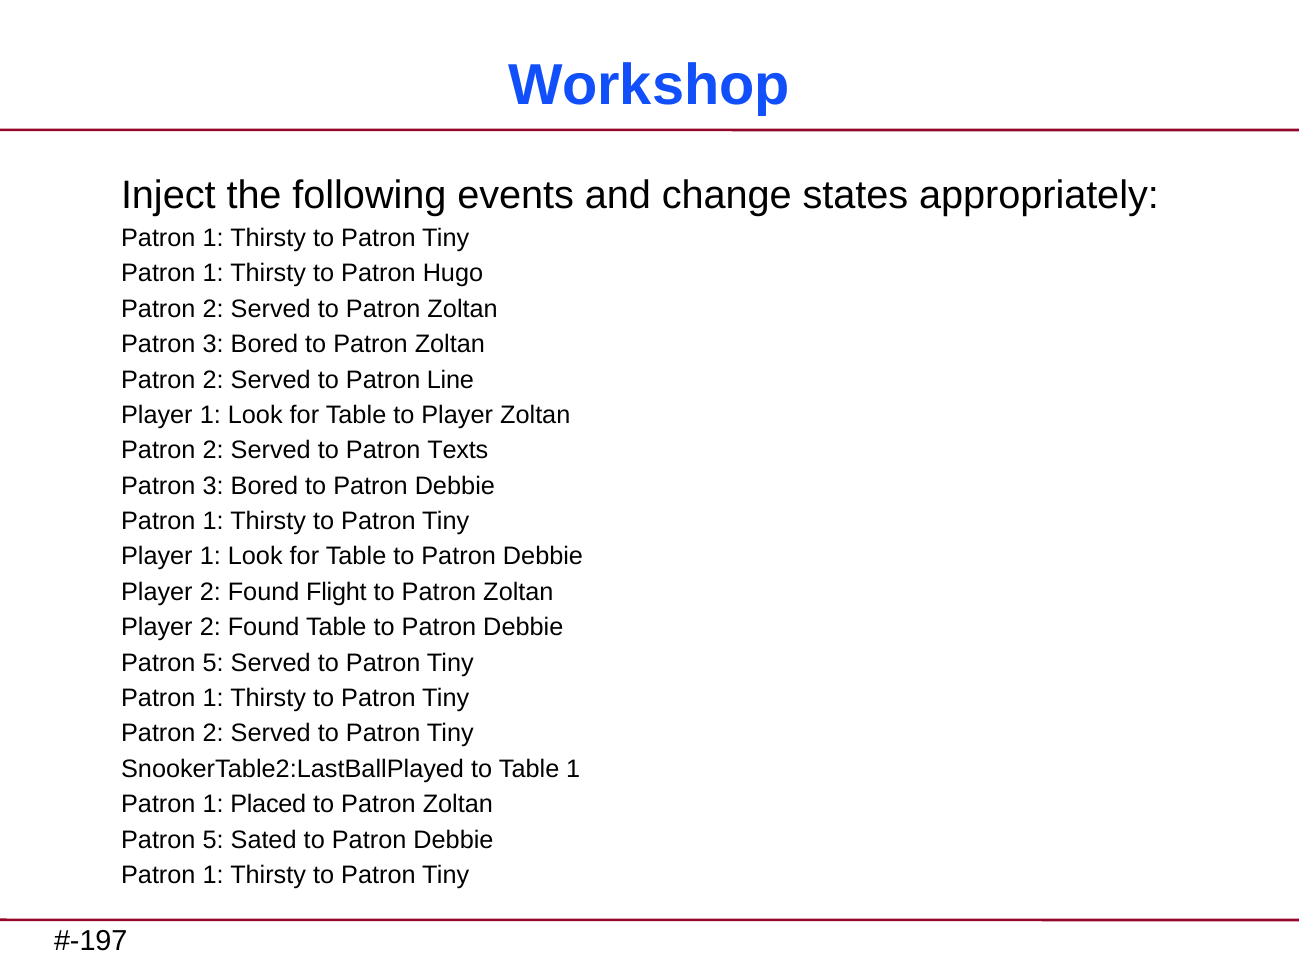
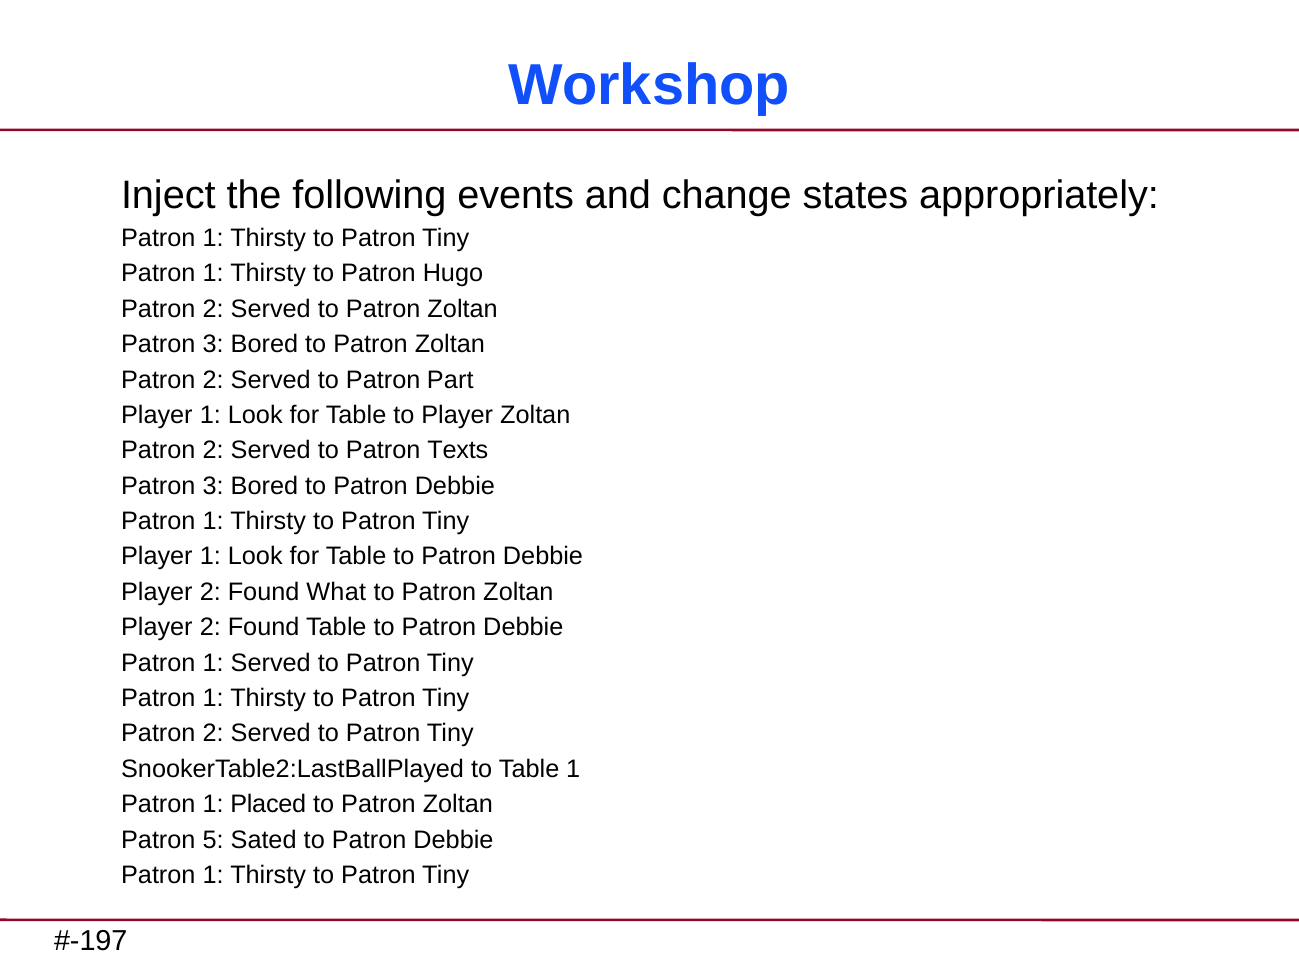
Line: Line -> Part (450, 380)
Flight: Flight -> What (336, 592)
5: 5 -> 1 (213, 663)
